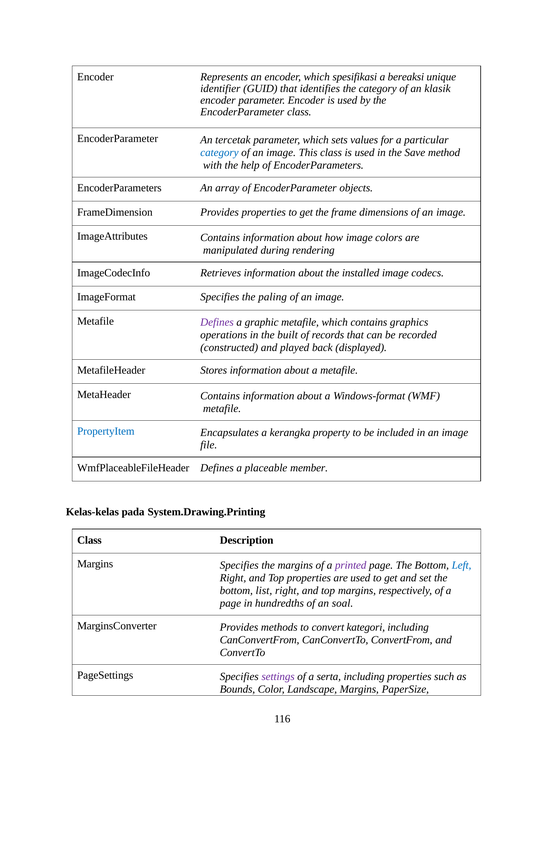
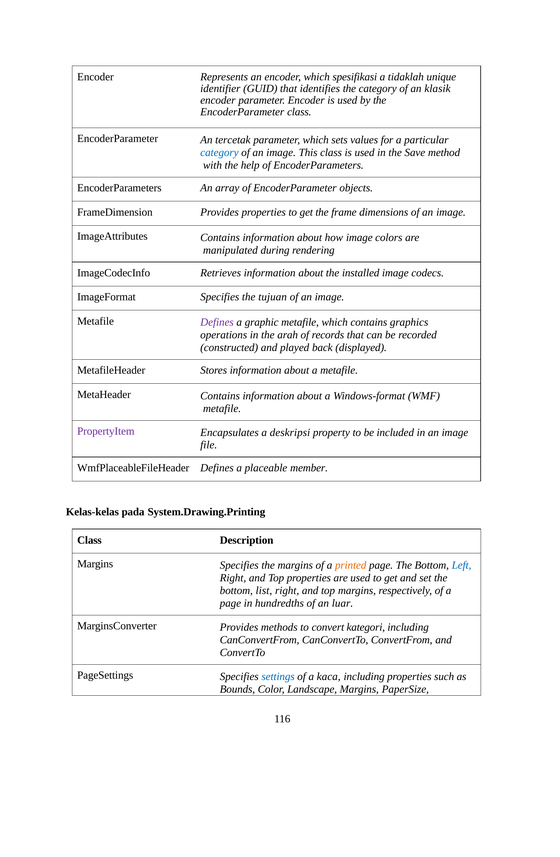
bereaksi: bereaksi -> tidaklah (406, 77)
paling: paling -> tujuan (273, 297)
built: built -> arah (288, 335)
PropertyItem colour: blue -> purple (106, 431)
kerangka: kerangka -> deskripsi (290, 432)
printed colour: purple -> orange (351, 565)
soal: soal -> luar (343, 603)
settings colour: purple -> blue (278, 676)
serta: serta -> kaca (329, 676)
